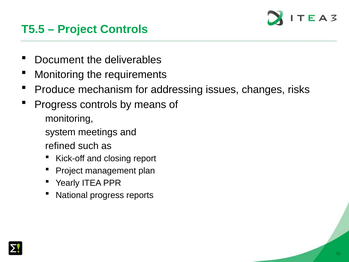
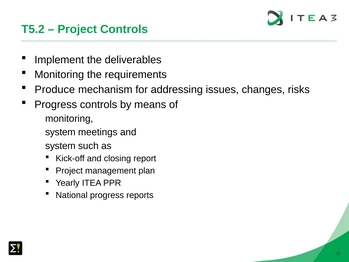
T5.5: T5.5 -> T5.2 (33, 29)
Document: Document -> Implement (59, 60)
refined: refined -> system (60, 146)
